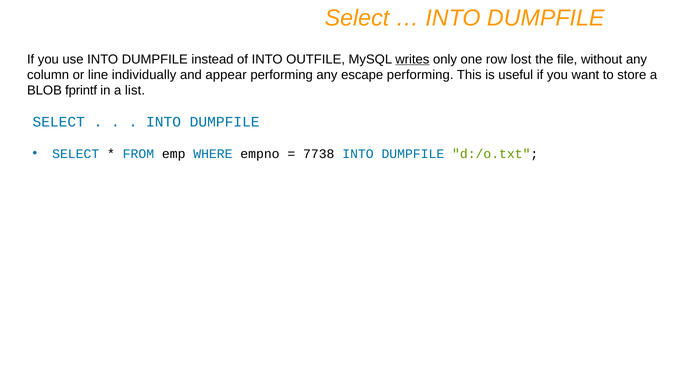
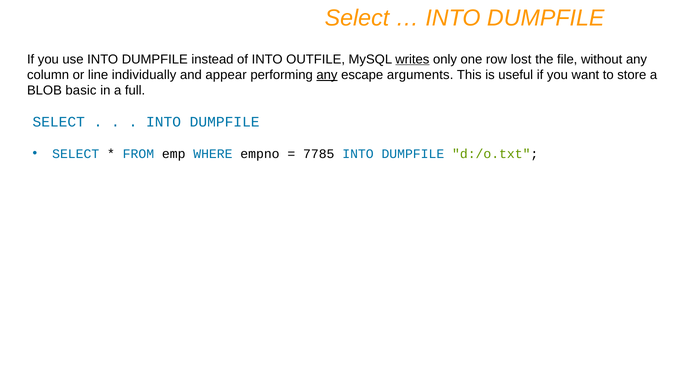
any underline: none -> present (327, 75)
escape performing: performing -> arguments (420, 75)
fprintf: fprintf -> basic (81, 91)
list: list -> full (135, 91)
7738: 7738 -> 7785 (319, 154)
